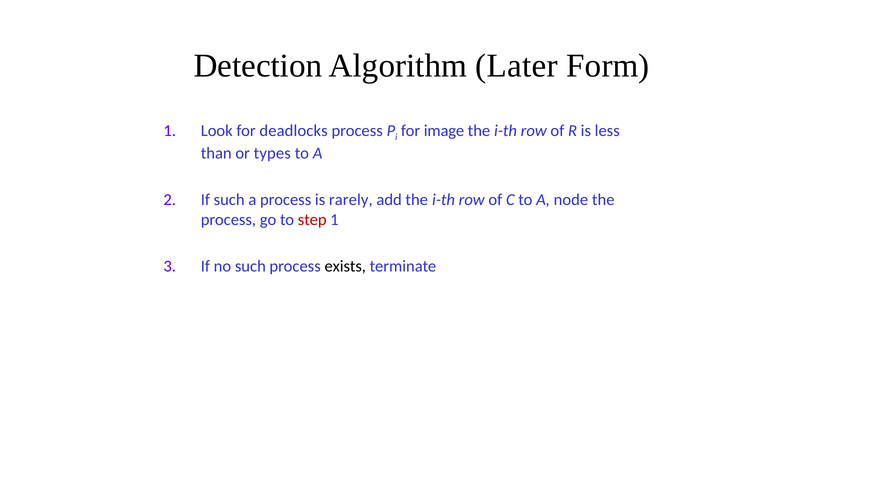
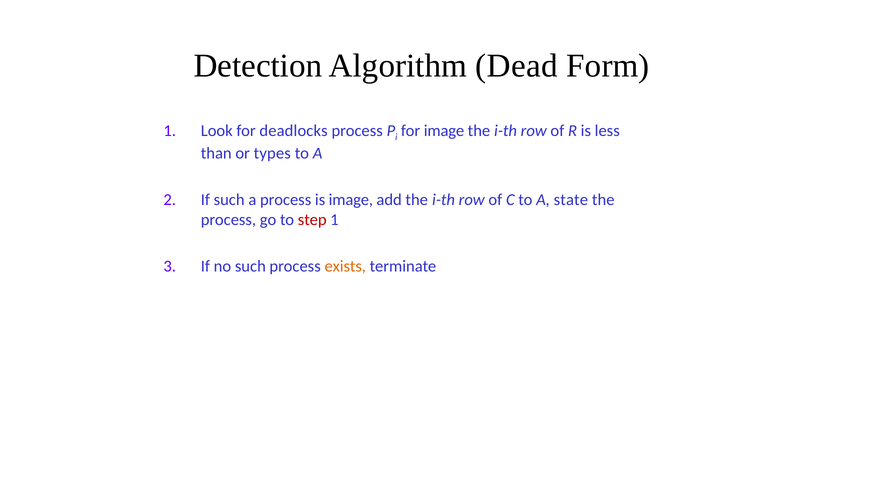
Later: Later -> Dead (517, 66)
is rarely: rarely -> image (351, 200)
node: node -> state (571, 200)
exists colour: black -> orange (345, 266)
